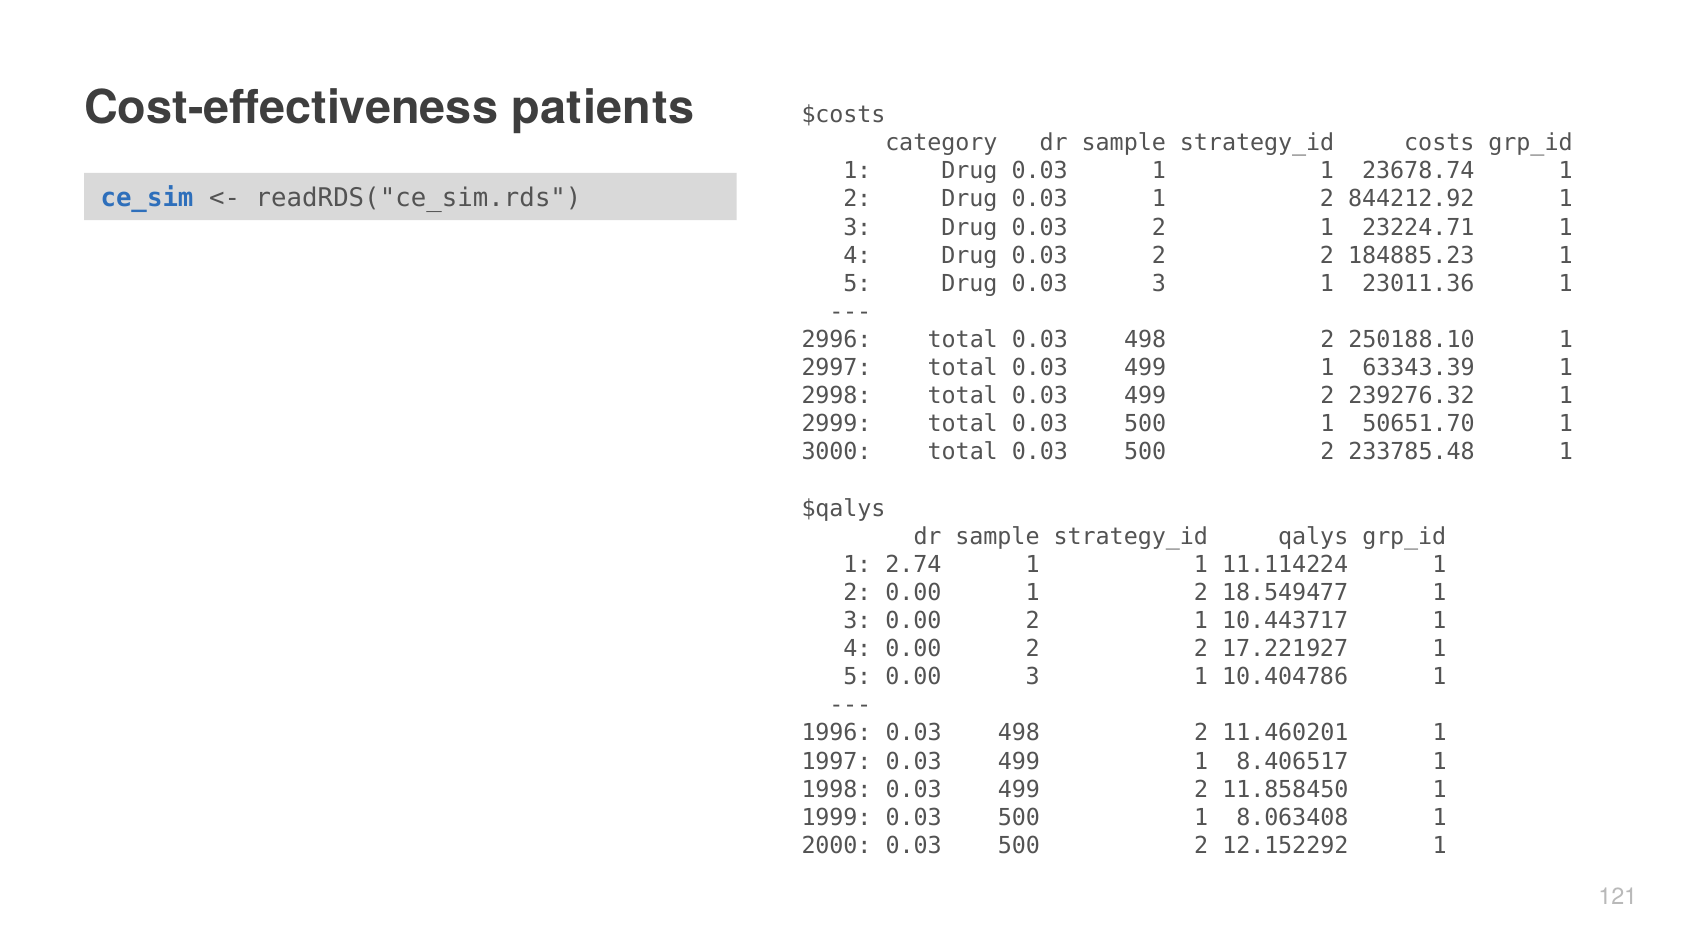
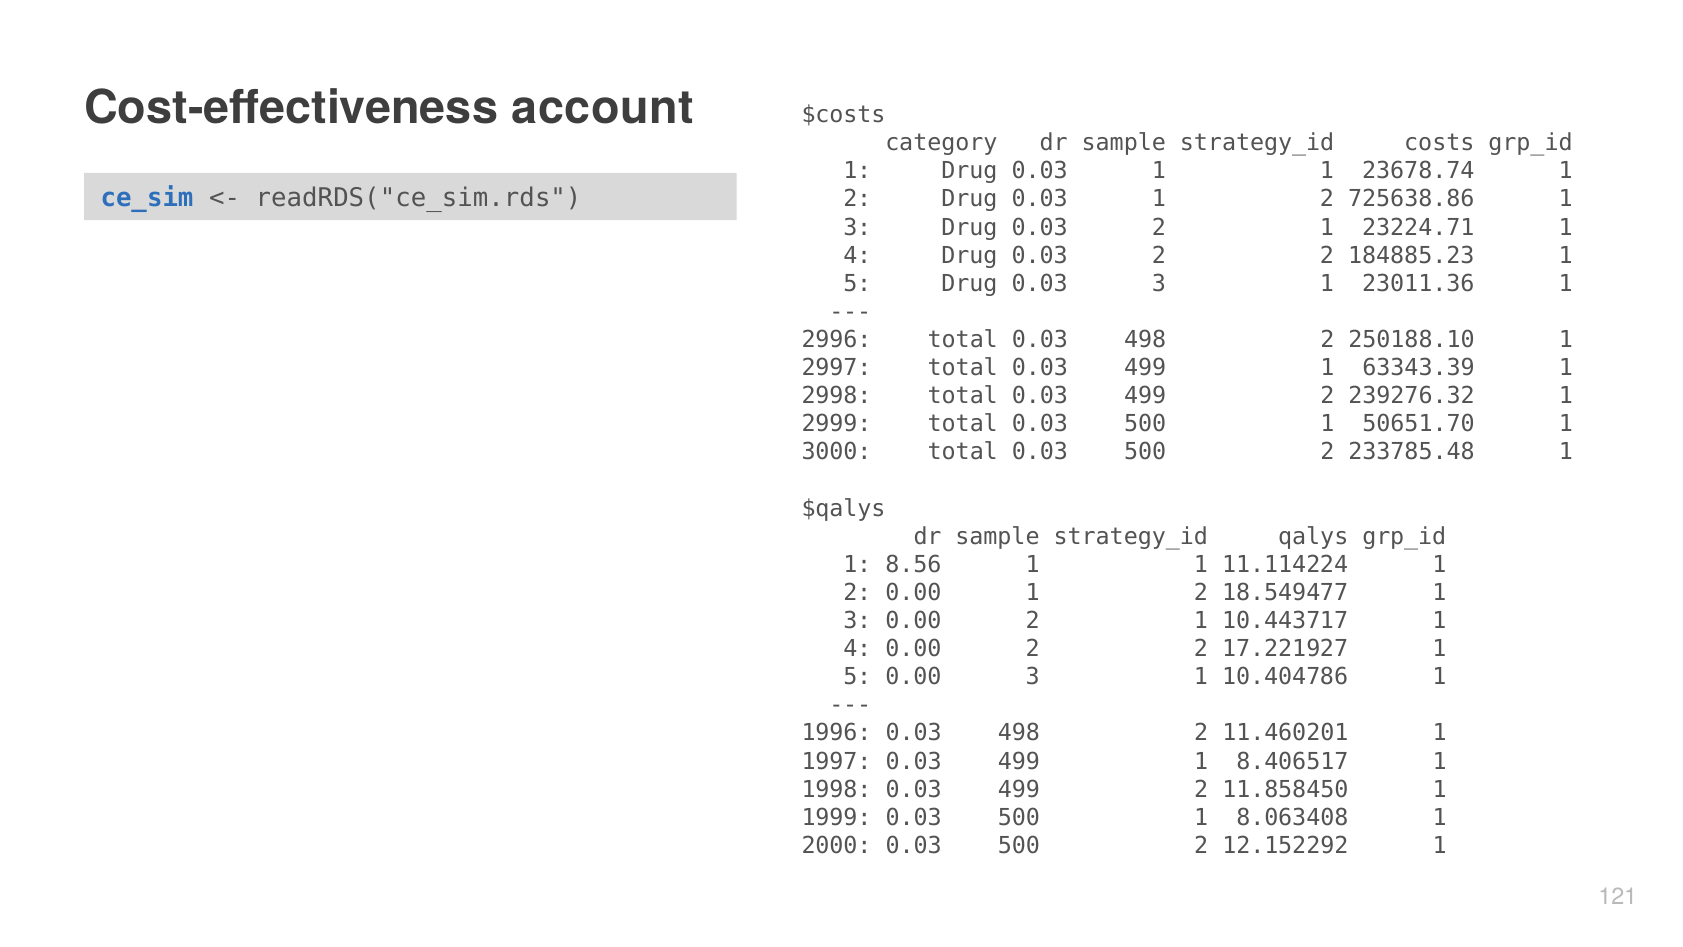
patients: patients -> account (603, 108)
844212.92: 844212.92 -> 725638.86 (1411, 199)
2.74: 2.74 -> 8.56 (913, 564)
